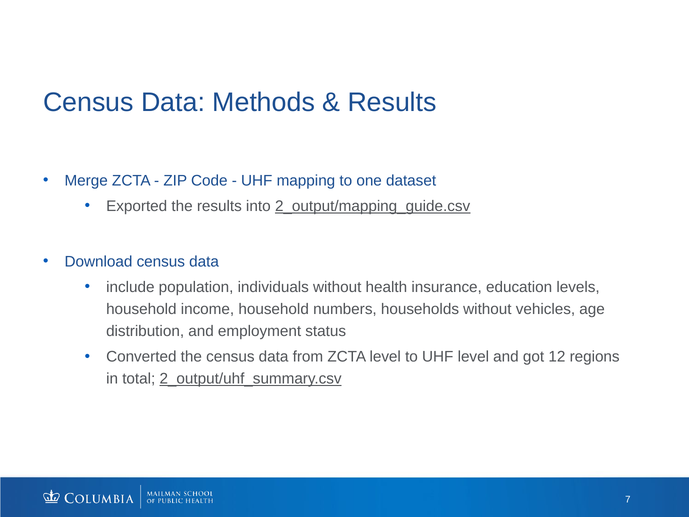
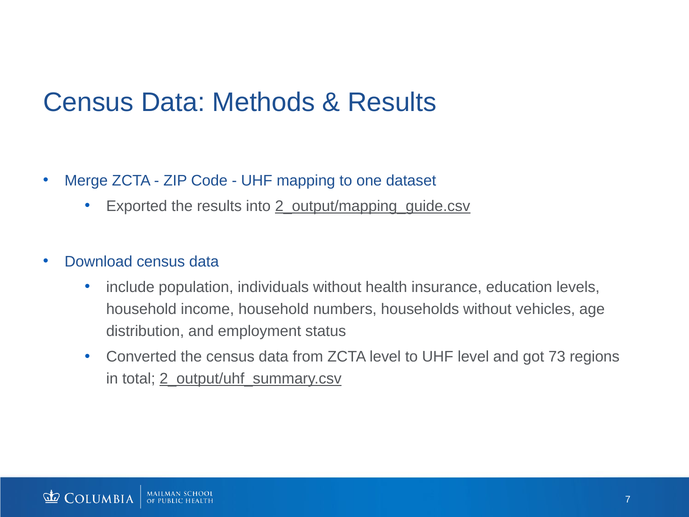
12: 12 -> 73 (557, 357)
